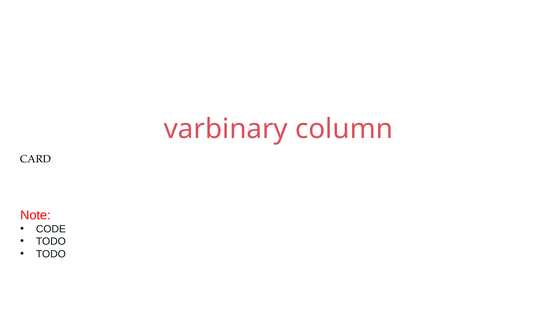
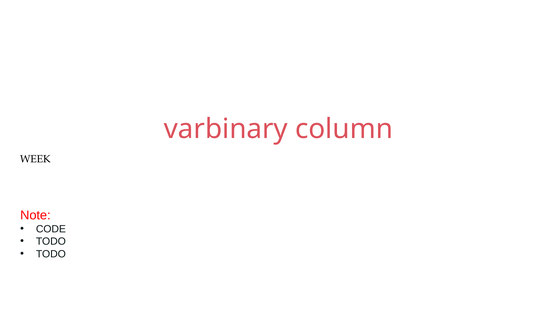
CARD: CARD -> WEEK (36, 159)
